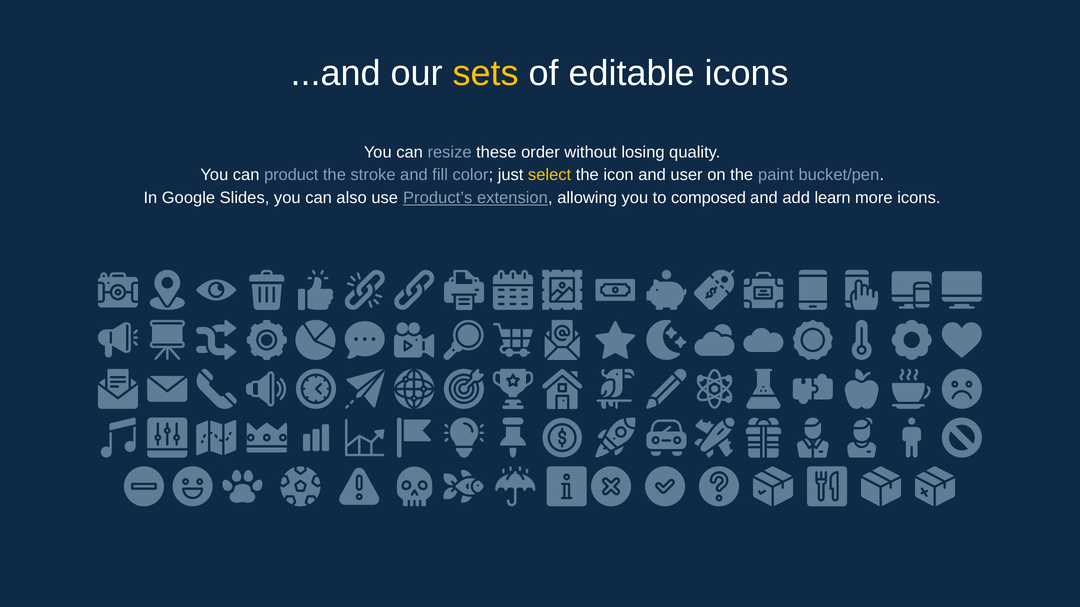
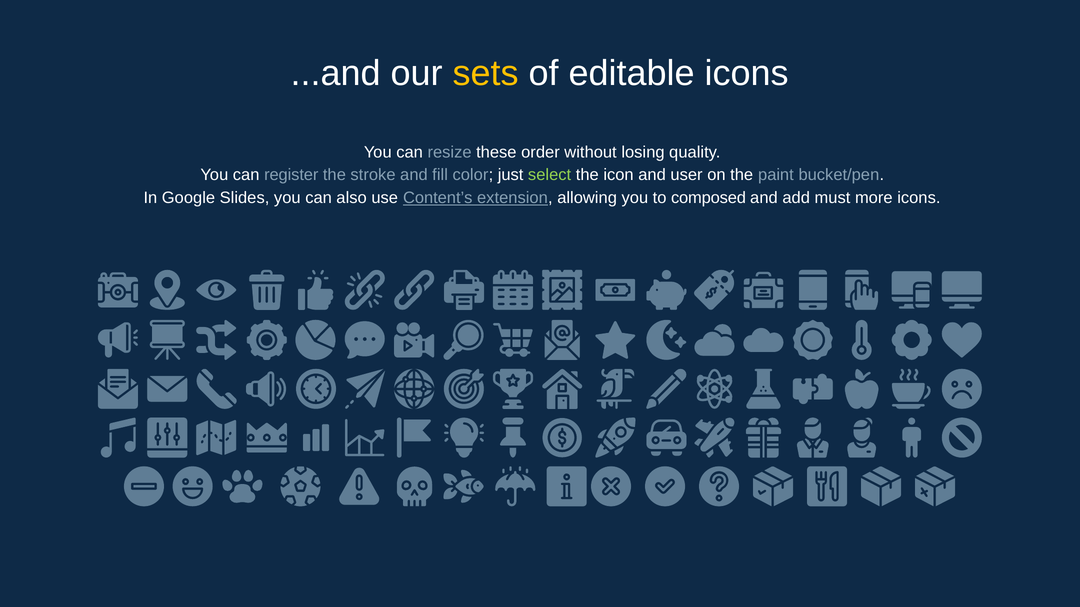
product: product -> register (291, 175)
select colour: yellow -> light green (550, 175)
Product’s: Product’s -> Content’s (438, 198)
learn: learn -> must (832, 198)
